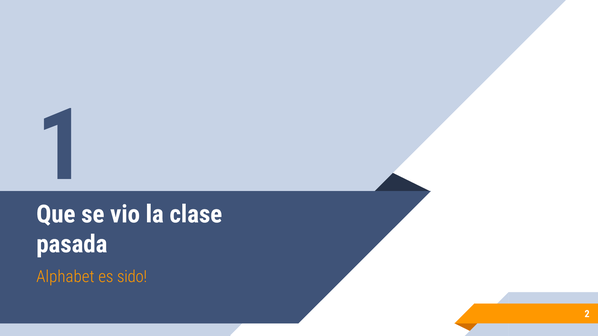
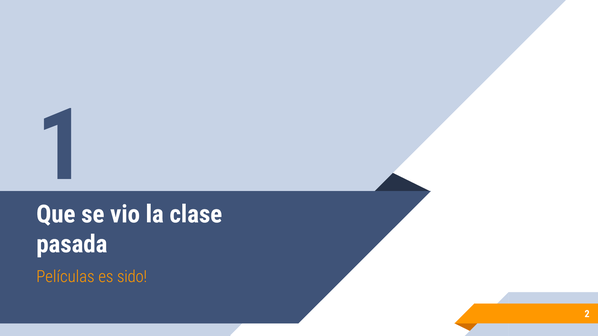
Alphabet: Alphabet -> Películas (65, 277)
